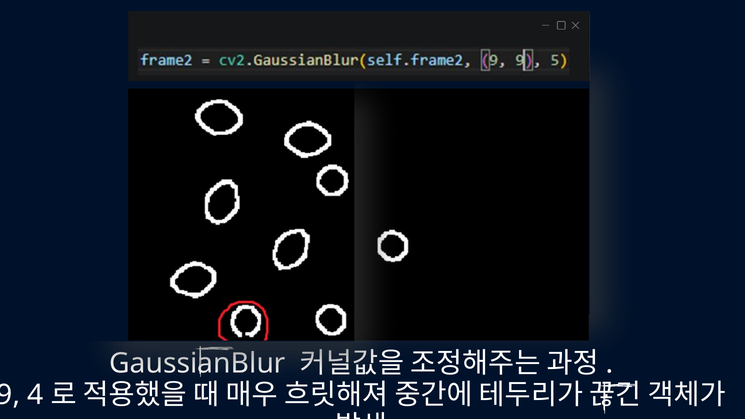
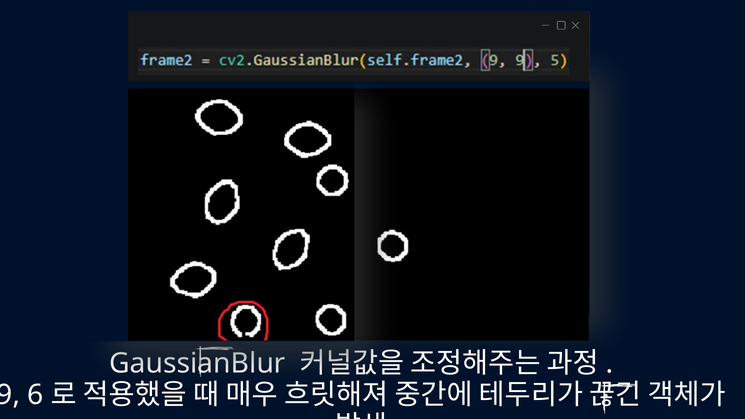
4: 4 -> 6 (36, 395)
